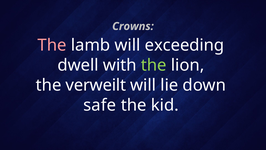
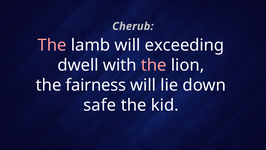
Crowns: Crowns -> Cherub (133, 26)
the colour: light green -> pink (154, 65)
verweilt: verweilt -> fairness (96, 85)
